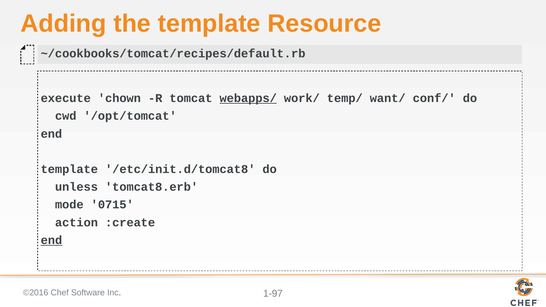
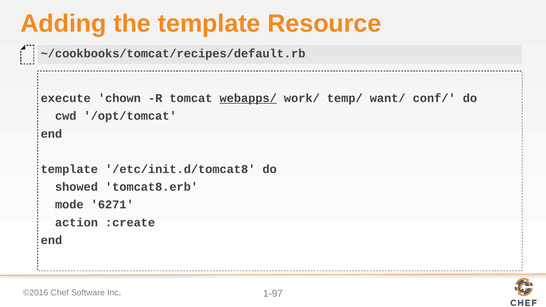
unless: unless -> showed (76, 187)
0715: 0715 -> 6271 (112, 205)
end underline: present -> none (51, 240)
